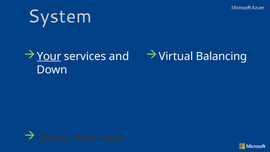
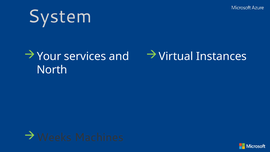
Your underline: present -> none (49, 56)
Balancing: Balancing -> Instances (221, 56)
Down: Down -> North (52, 70)
